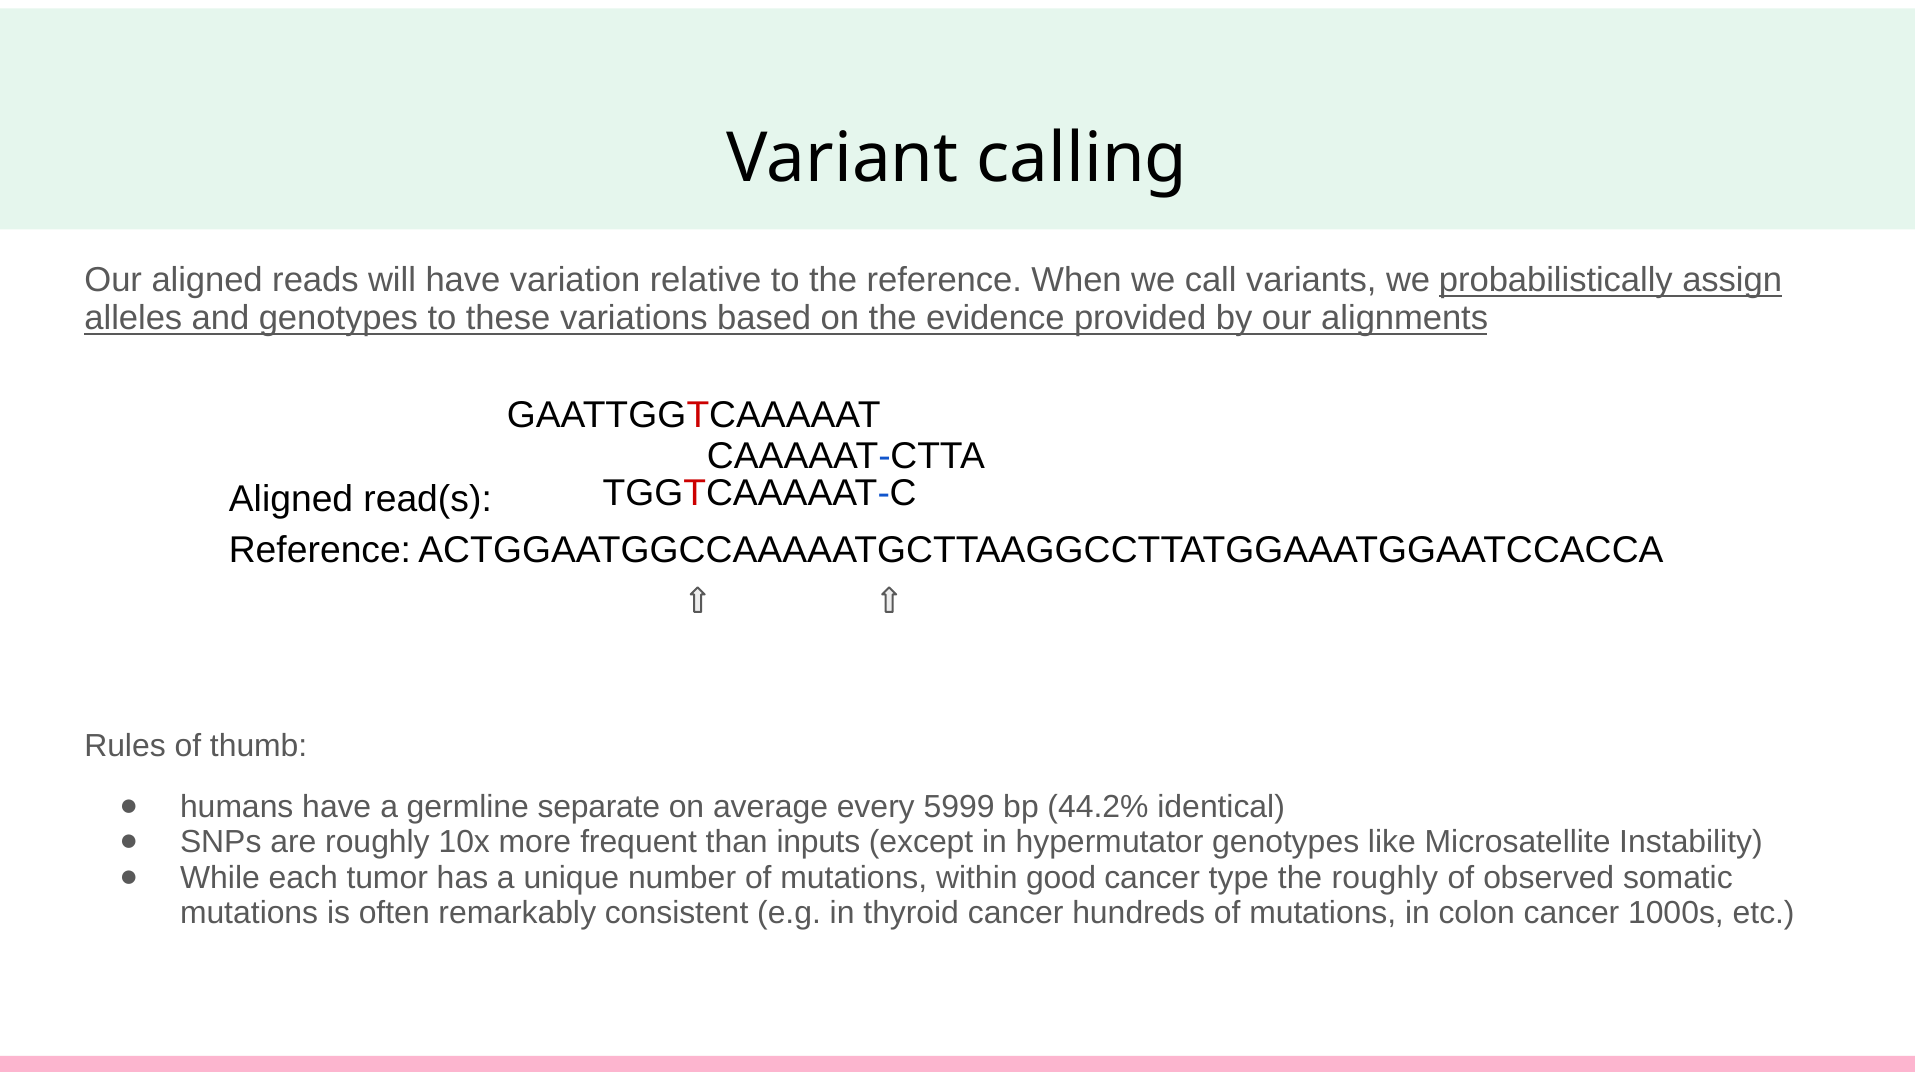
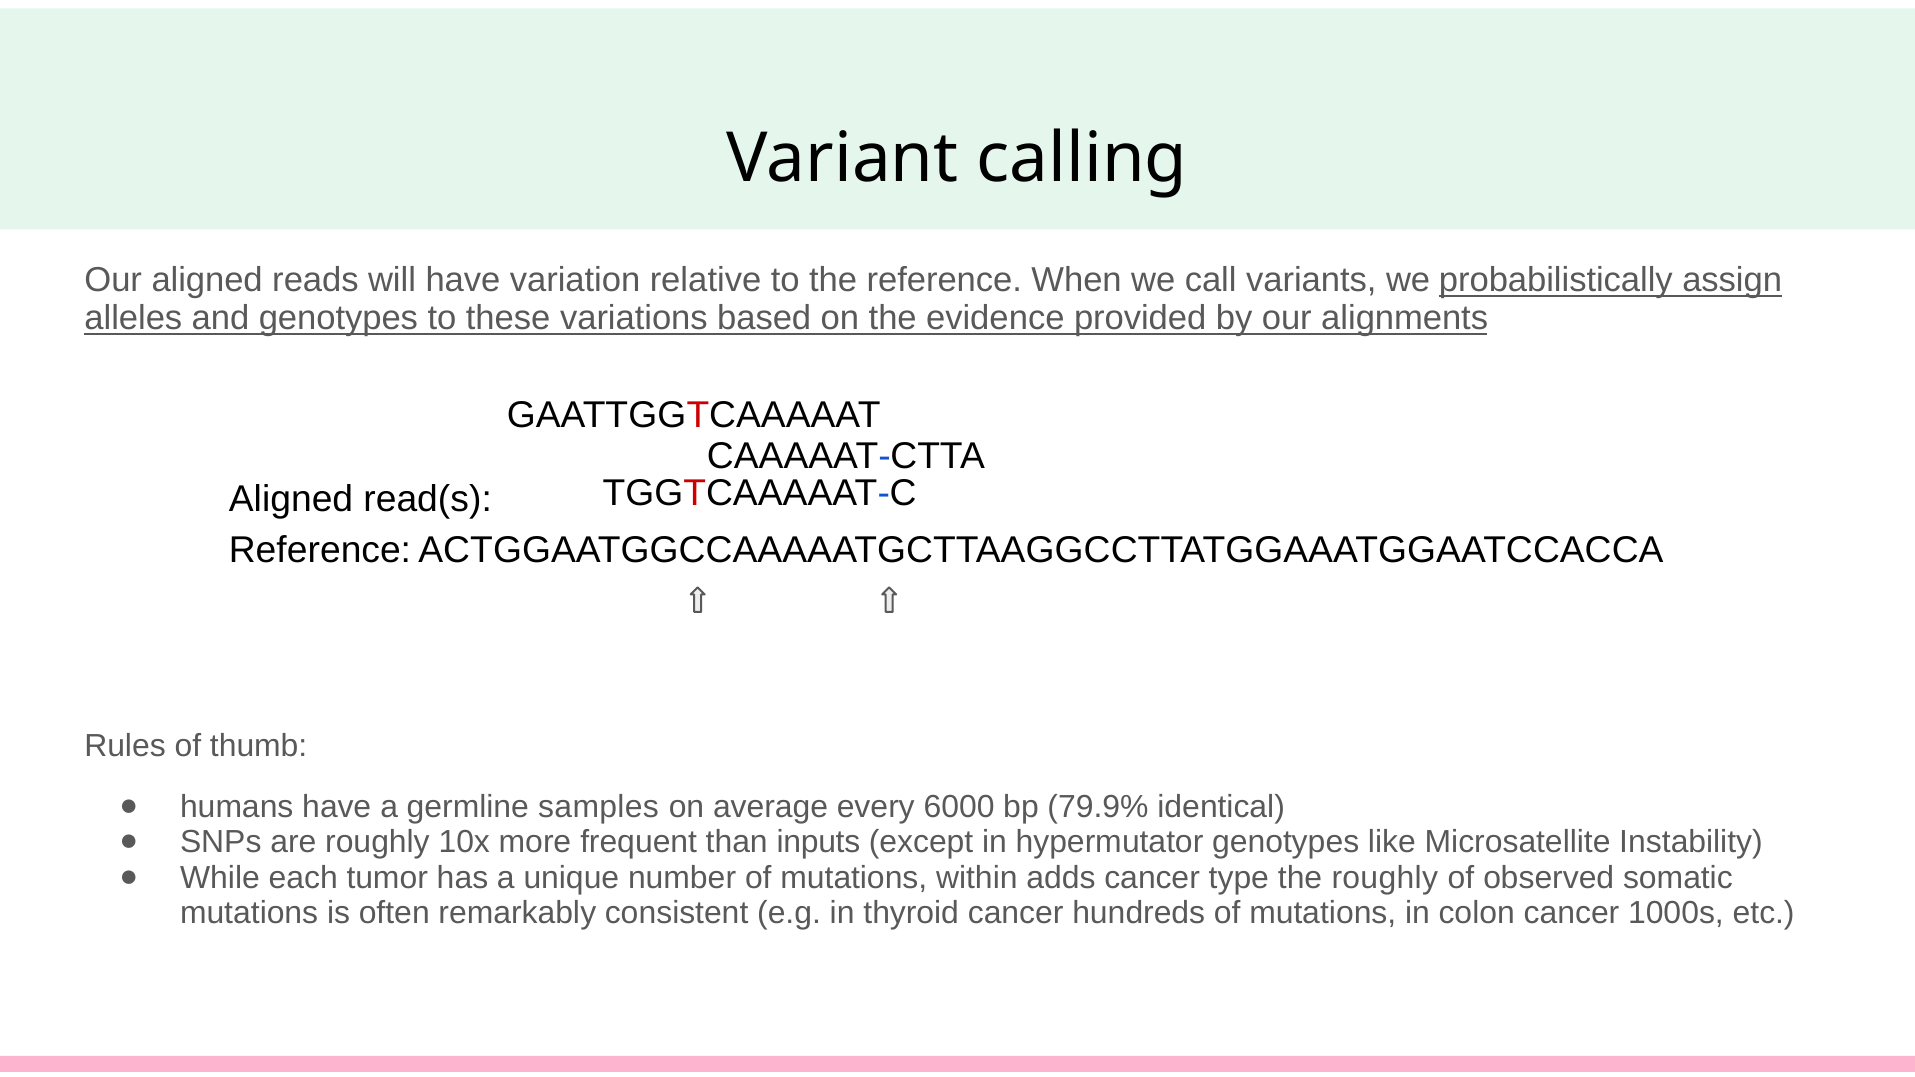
separate: separate -> samples (599, 807)
5999: 5999 -> 6000 (959, 807)
44.2%: 44.2% -> 79.9% (1098, 807)
good: good -> adds (1061, 878)
